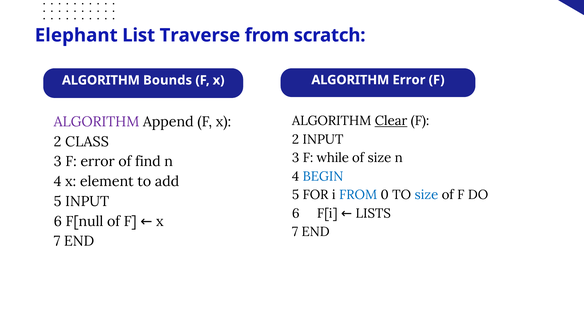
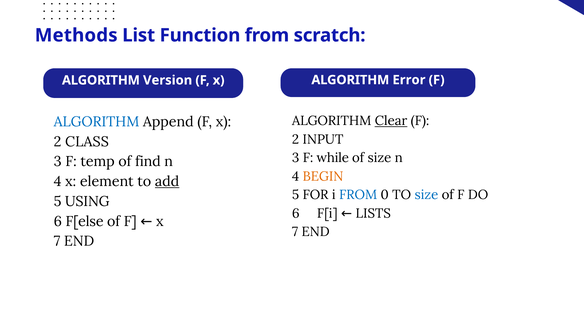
Elephant: Elephant -> Methods (76, 35)
Traverse: Traverse -> Function (200, 35)
Bounds: Bounds -> Version (168, 80)
ALGORITHM colour: purple -> blue (97, 122)
F error: error -> temp (98, 161)
BEGIN colour: blue -> orange (323, 176)
add underline: none -> present (167, 181)
5 INPUT: INPUT -> USING (87, 201)
F[null: F[null -> F[else (85, 221)
